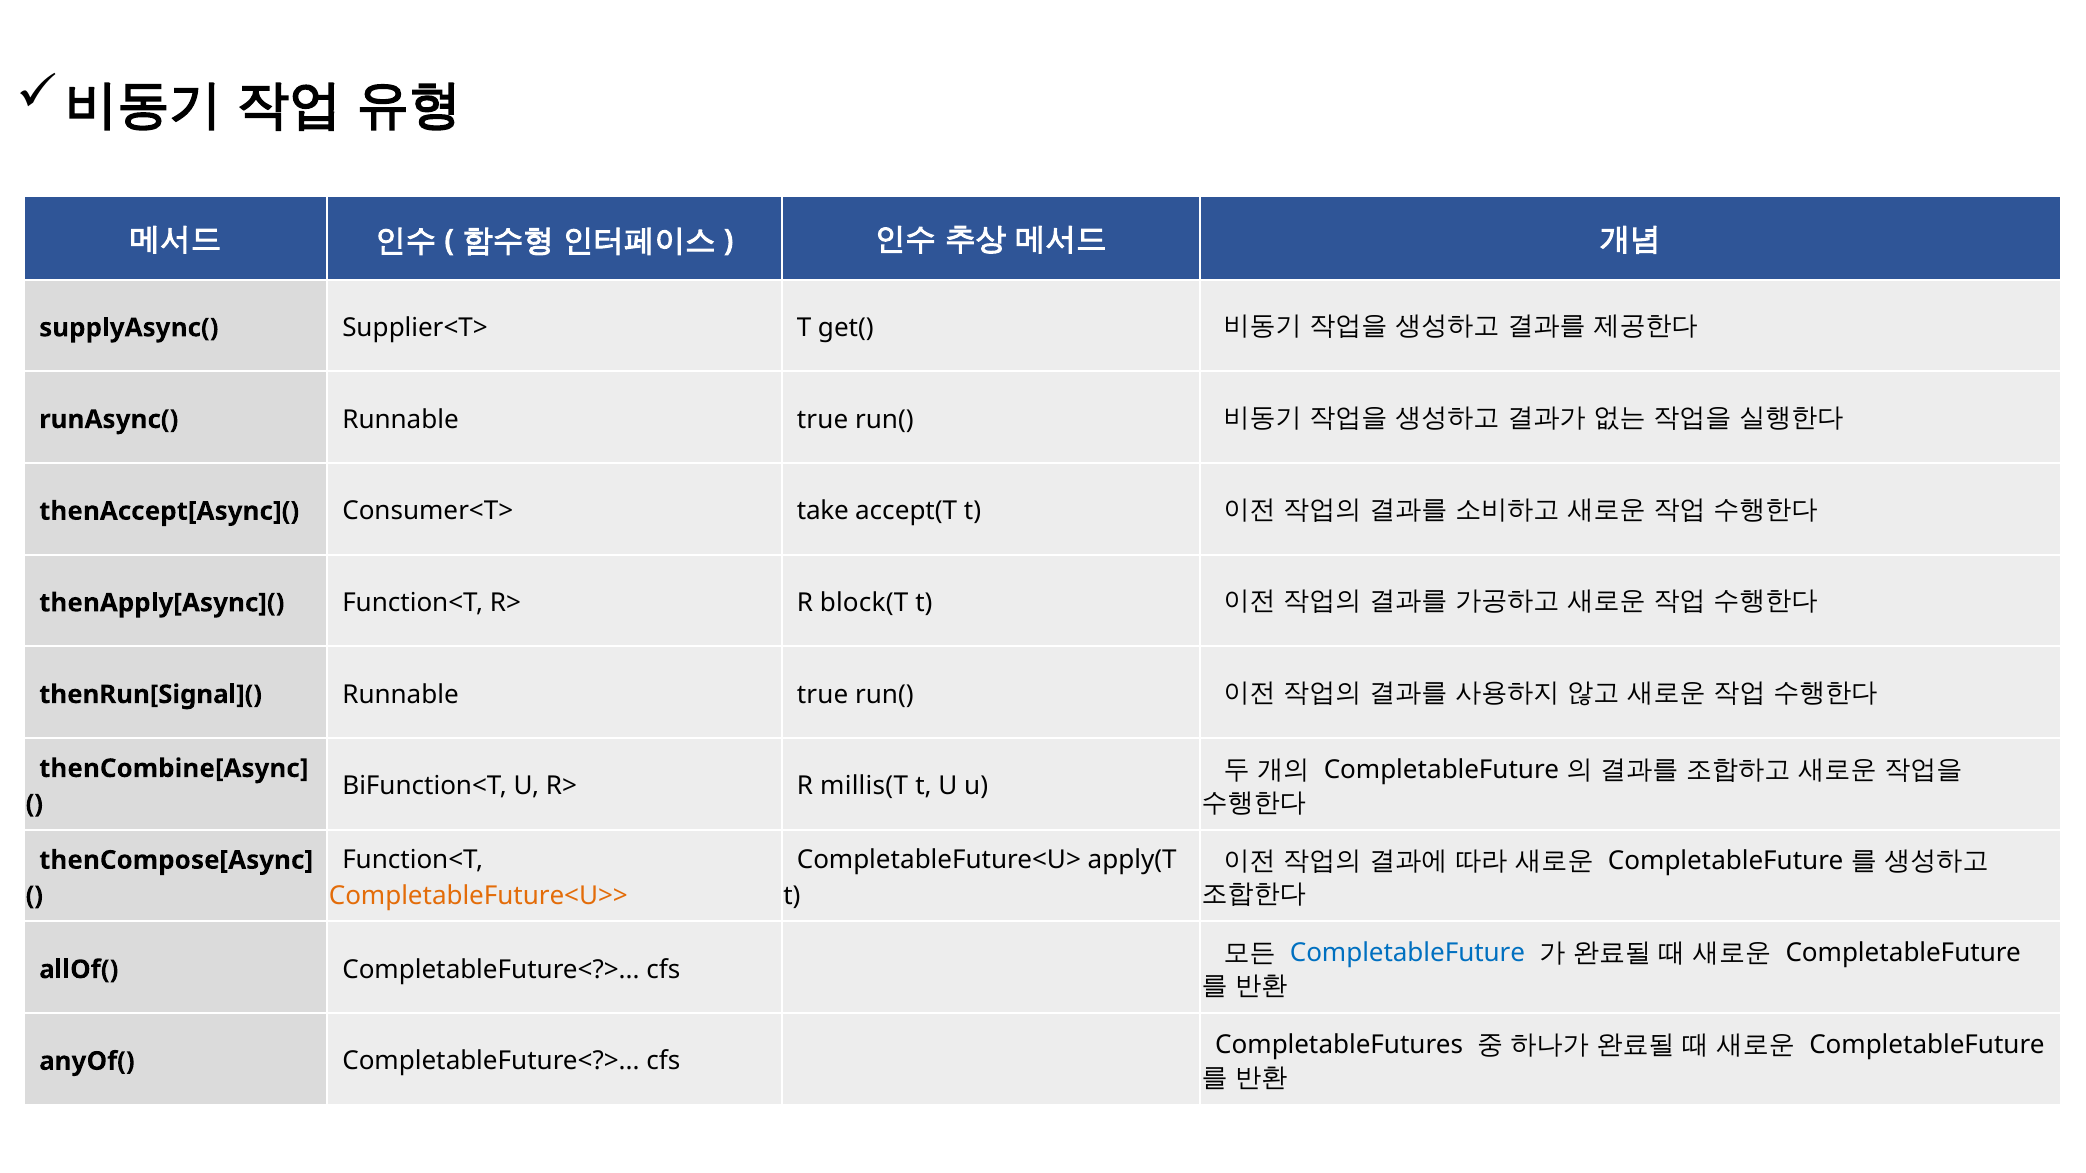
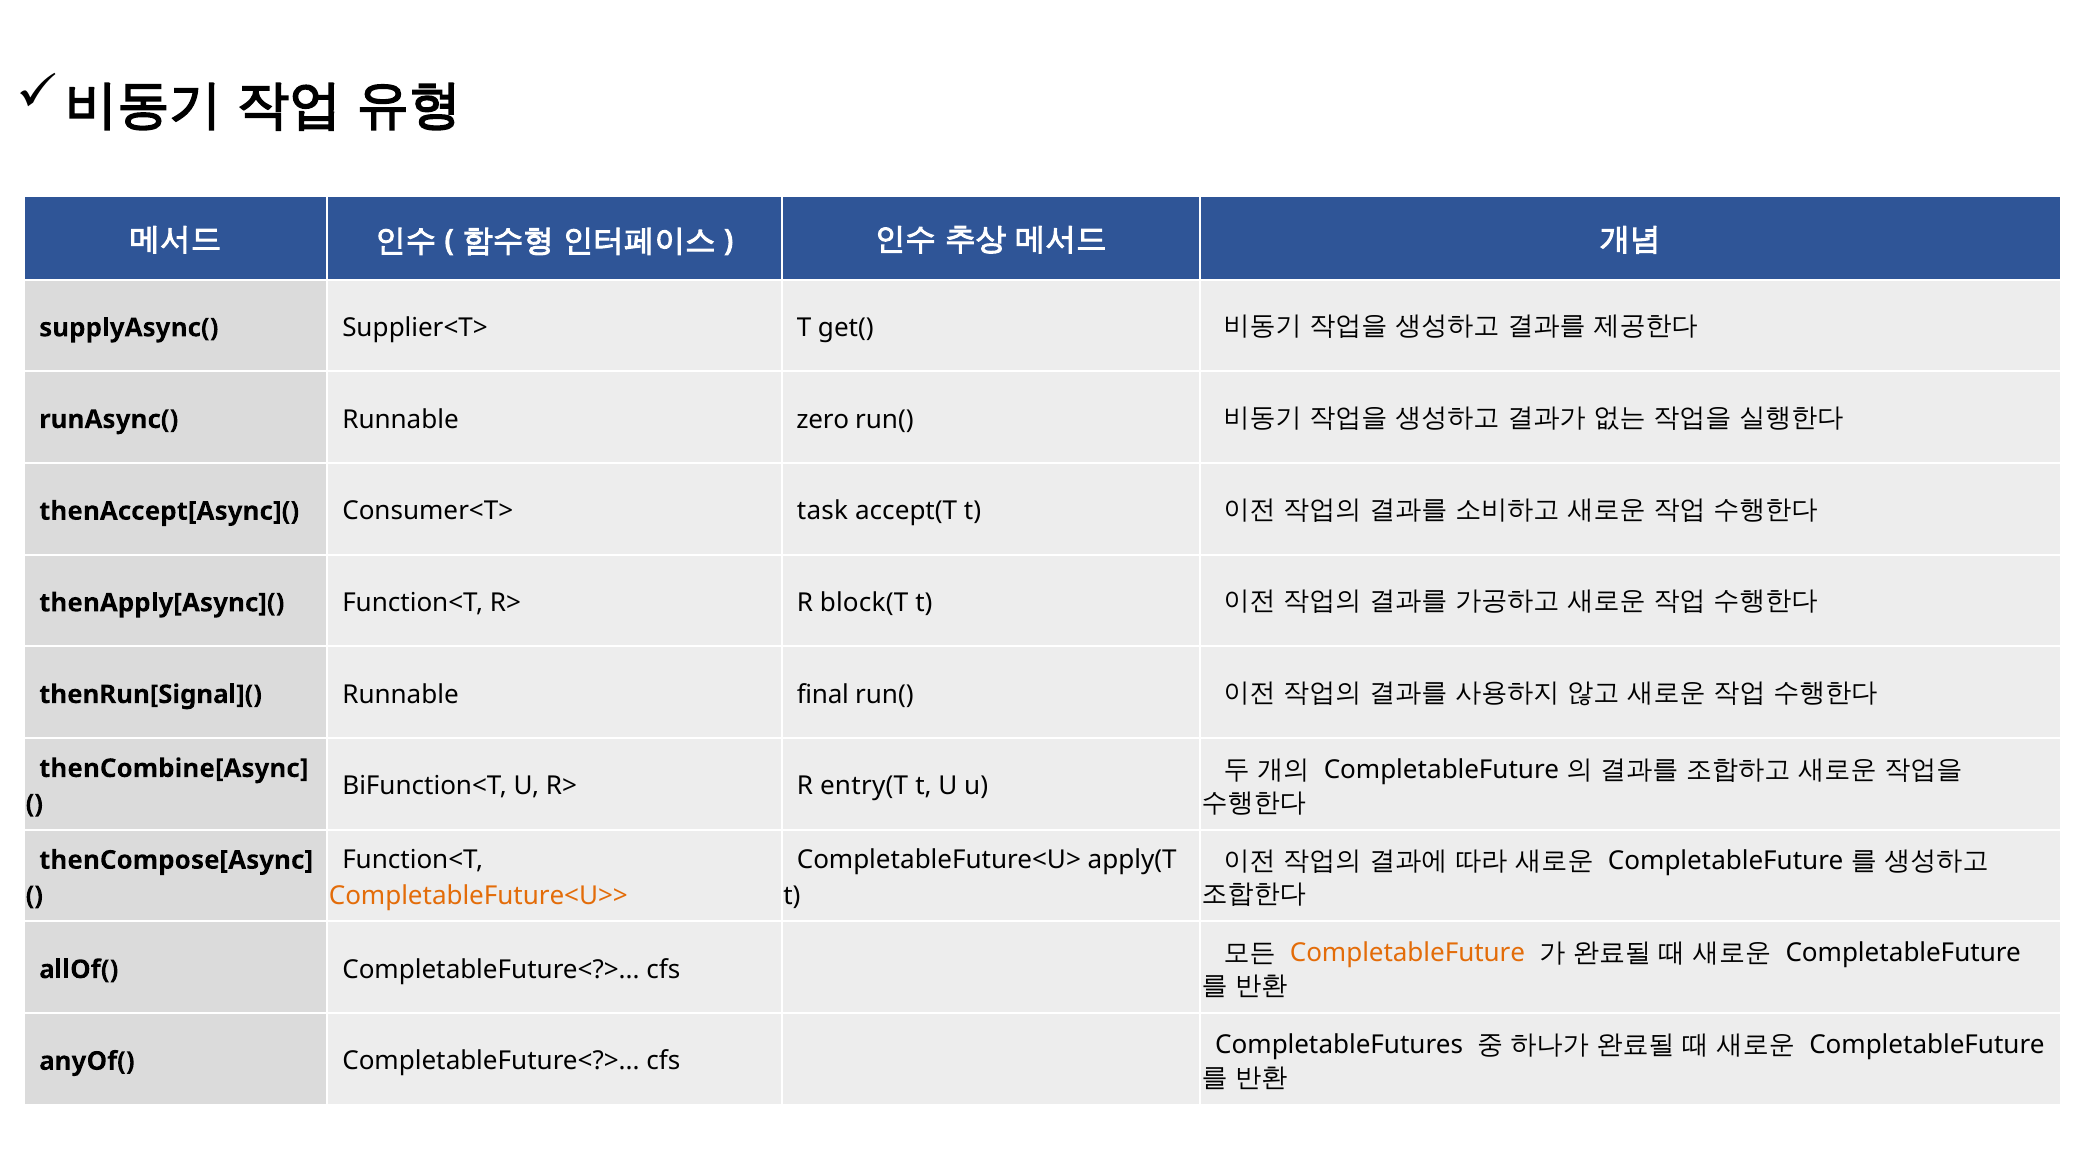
runAsync( Runnable true: true -> zero (823, 420)
take: take -> task (823, 511)
true: true -> final (823, 695)
millis(T: millis(T -> entry(T (864, 786)
CompletableFuture colour: blue -> orange (1407, 953)
